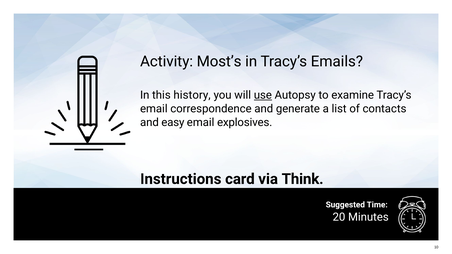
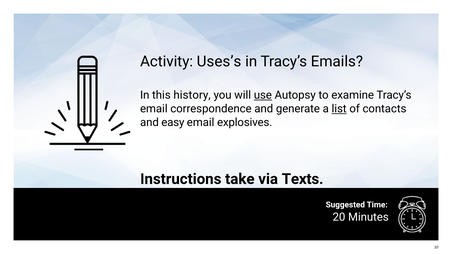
Most’s: Most’s -> Uses’s (219, 62)
list underline: none -> present (339, 109)
card: card -> take (240, 179)
Think: Think -> Texts (303, 179)
